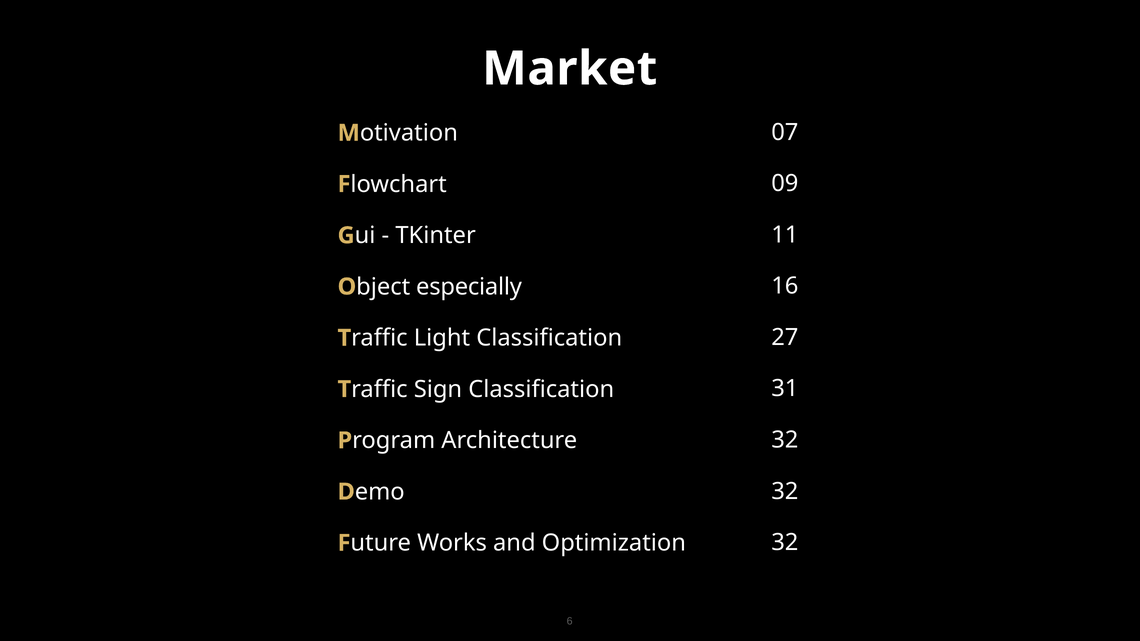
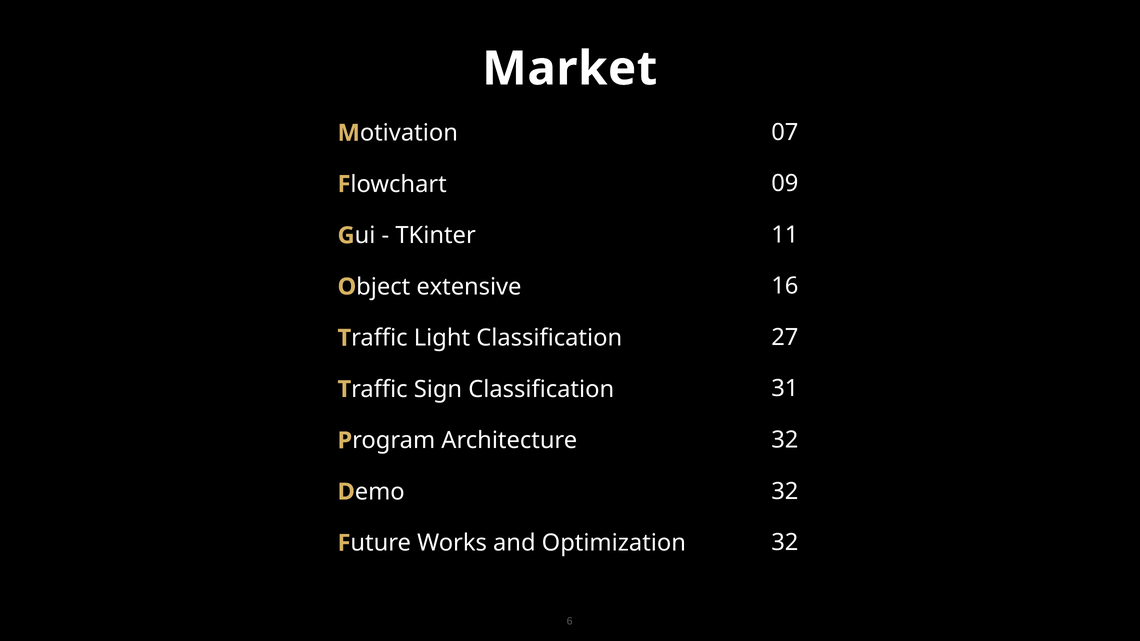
especially: especially -> extensive (469, 287)
